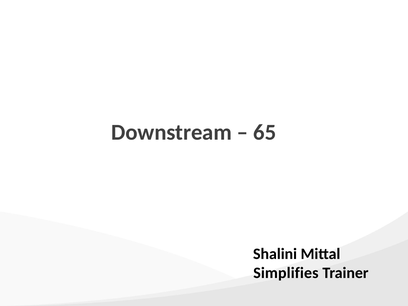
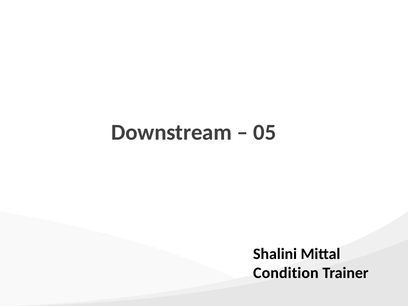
65: 65 -> 05 (265, 132)
Simplifies: Simplifies -> Condition (286, 273)
